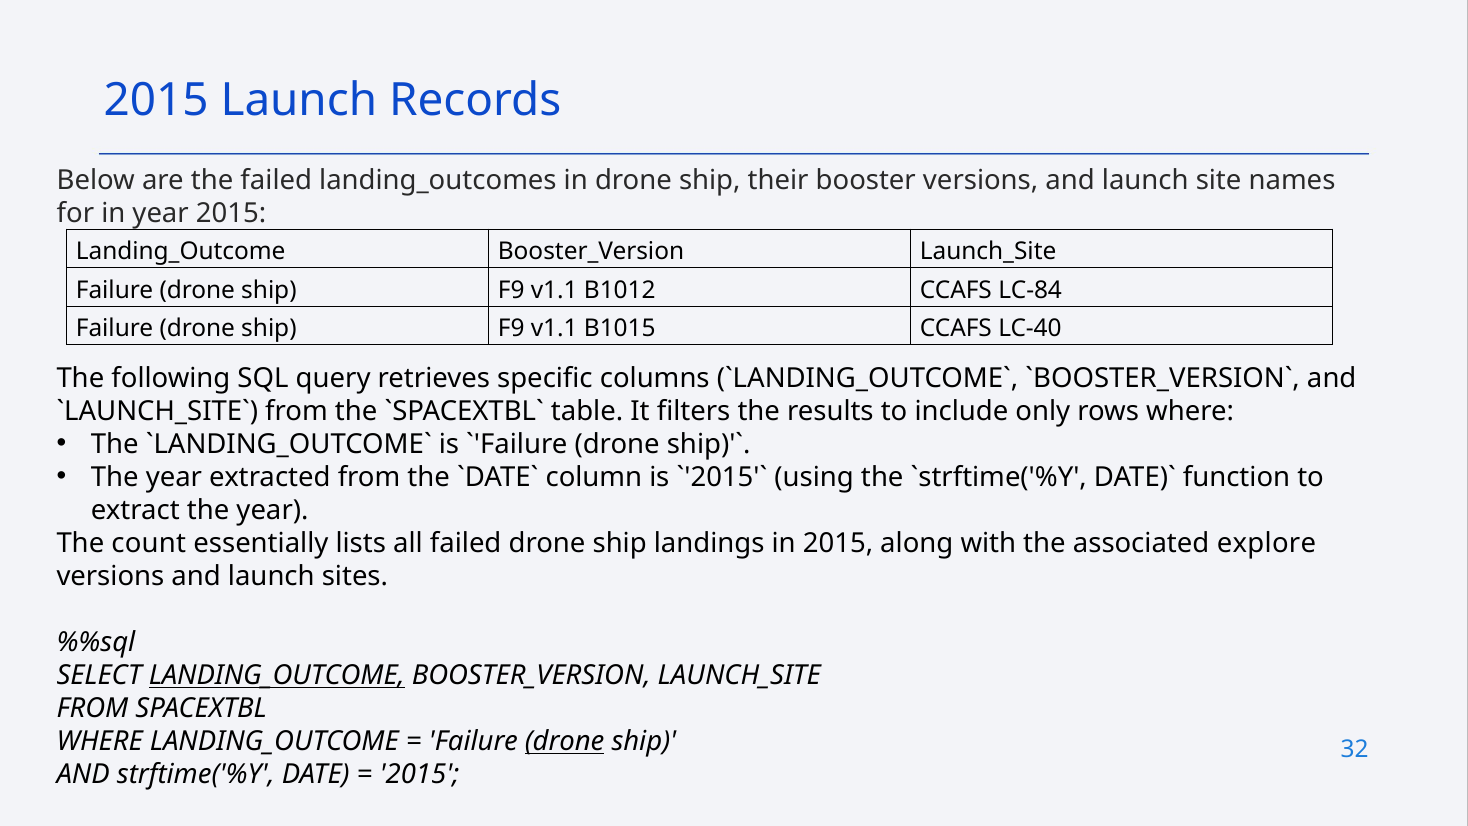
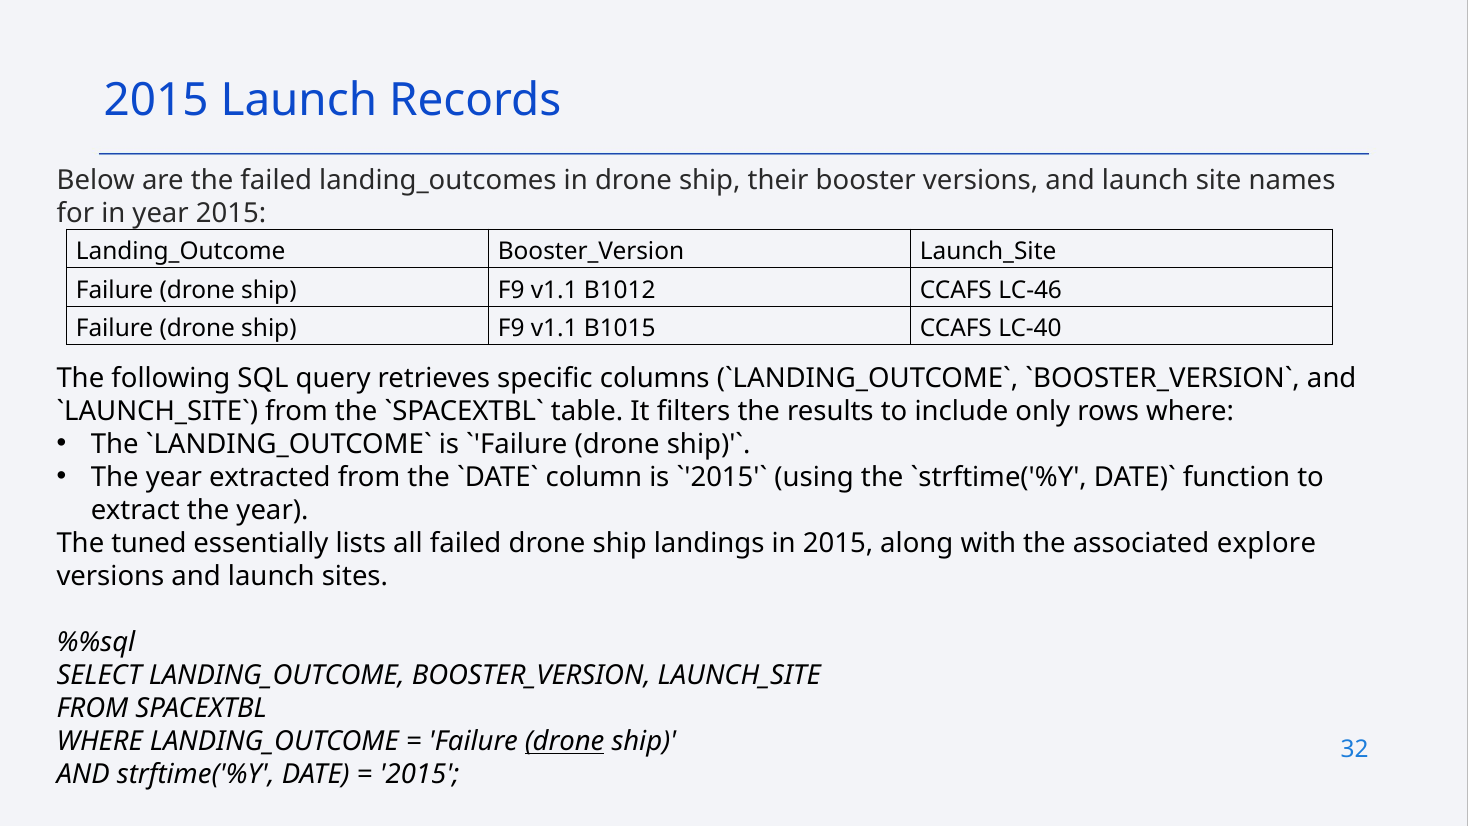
LC-84: LC-84 -> LC-46 (1030, 290)
count: count -> tuned (149, 543)
LANDING_OUTCOME underline: present -> none (277, 675)
